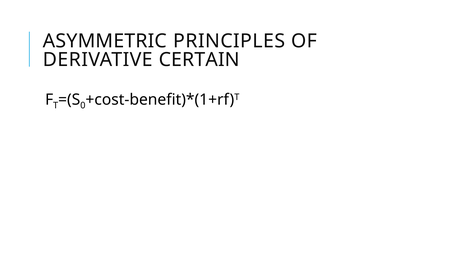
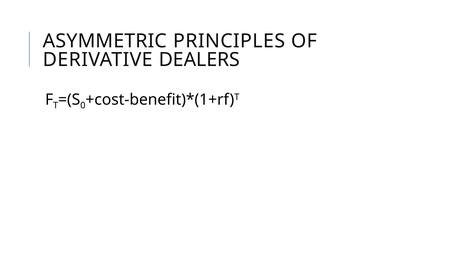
CERTAIN: CERTAIN -> DEALERS (199, 60)
